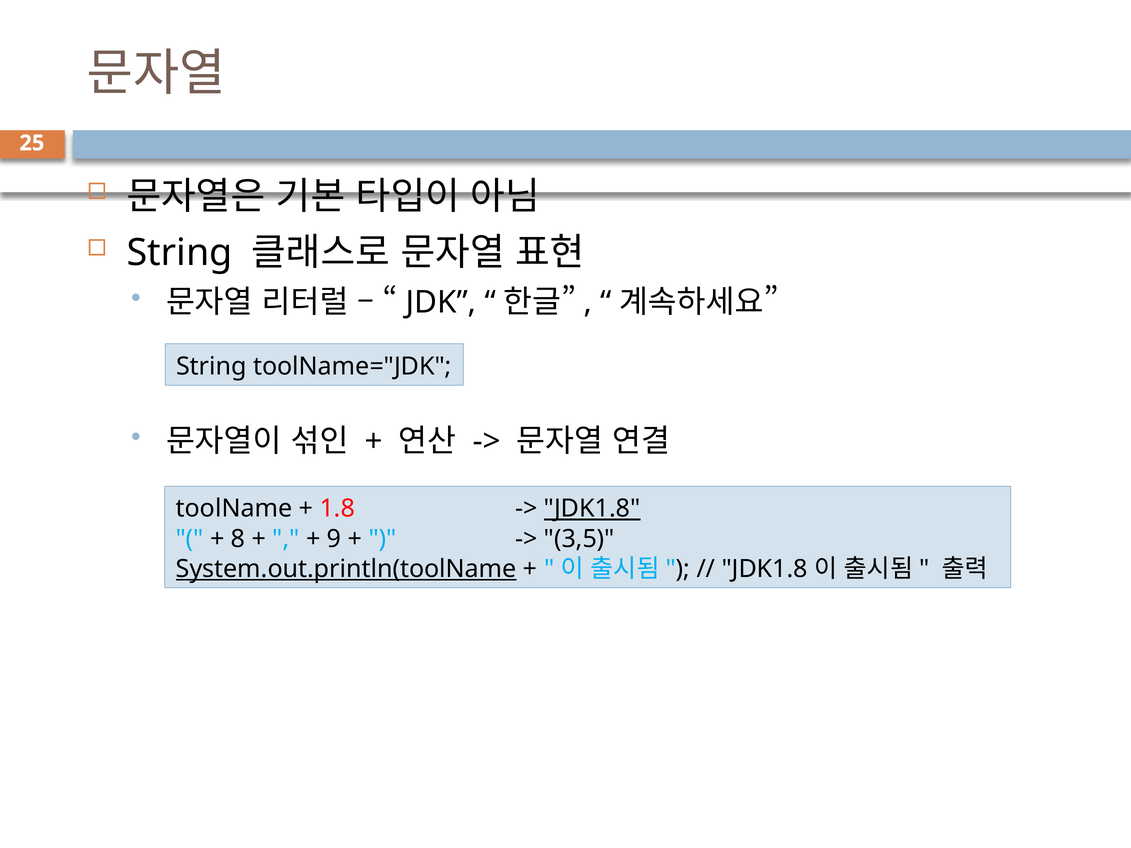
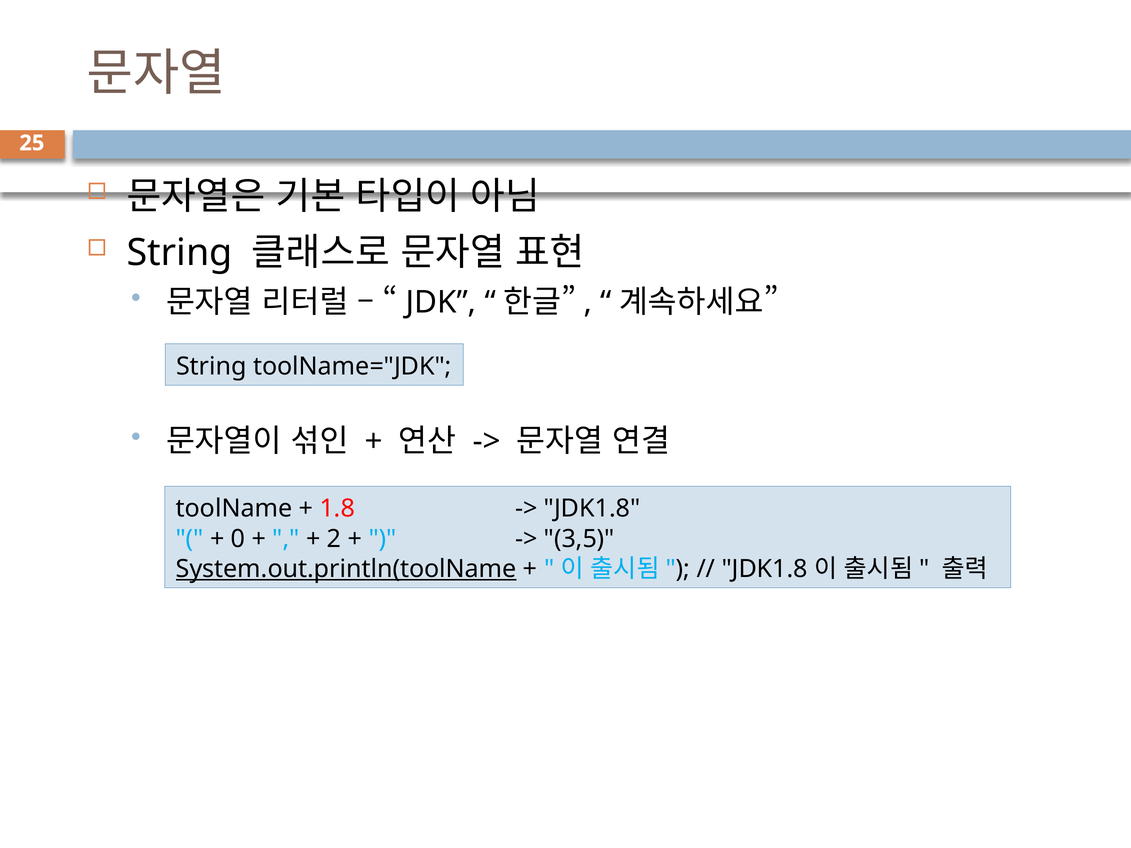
JDK1.8 underline: present -> none (592, 509)
8: 8 -> 0 (238, 539)
9: 9 -> 2 (334, 539)
